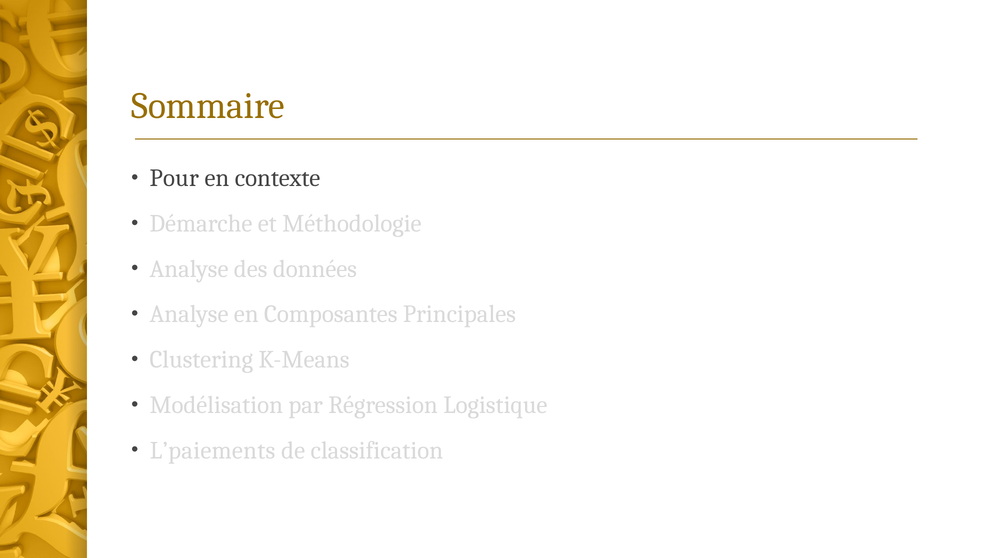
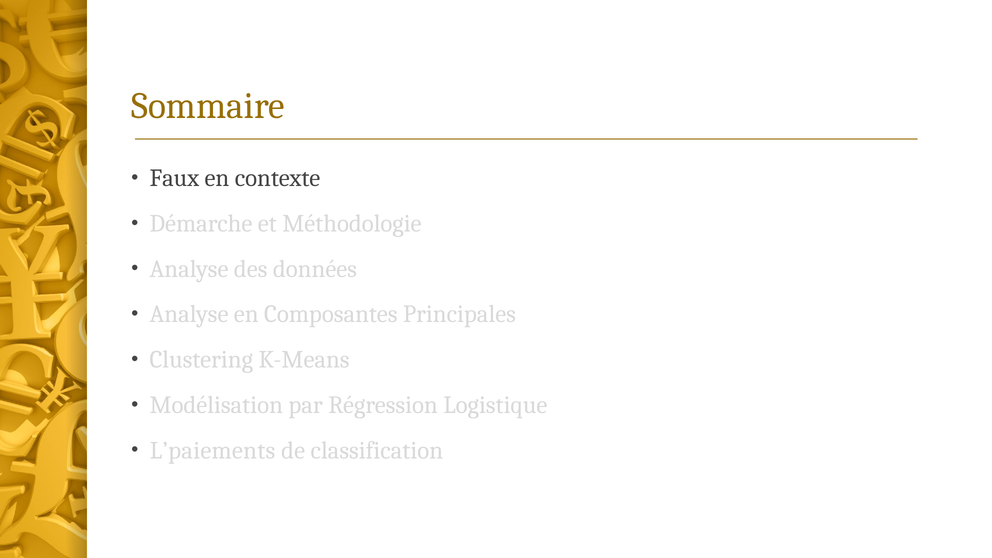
Pour: Pour -> Faux (174, 178)
